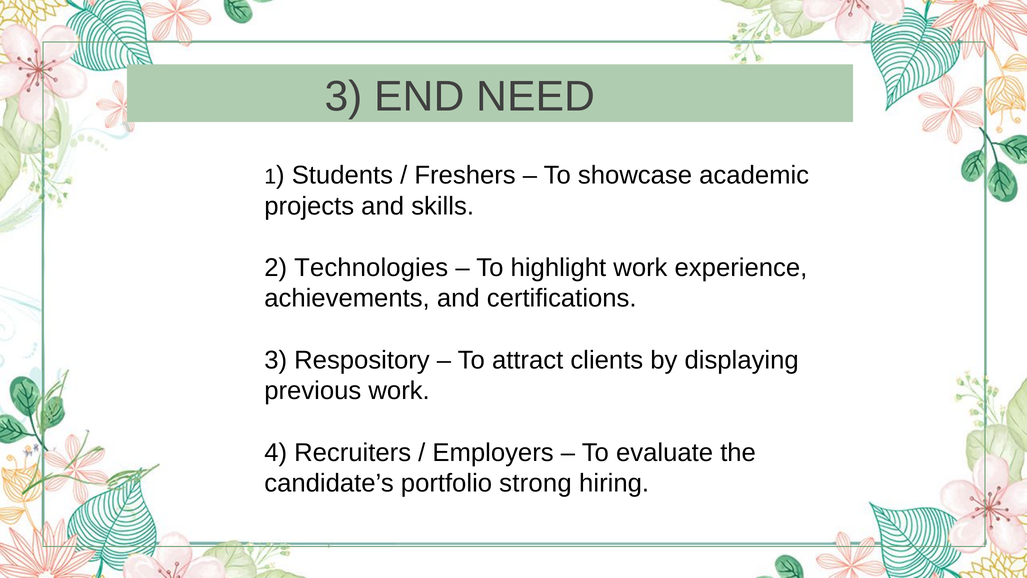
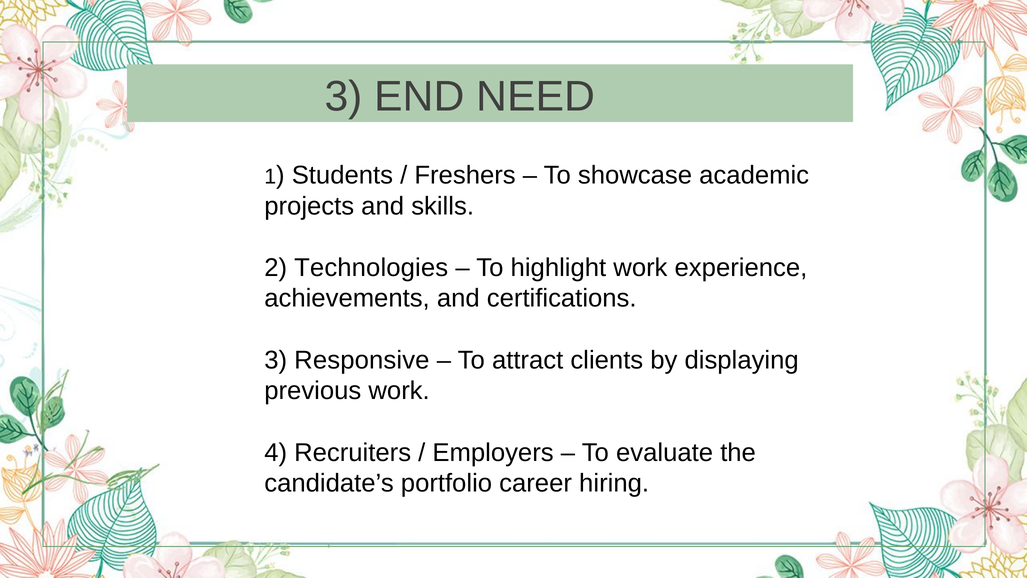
Respository: Respository -> Responsive (362, 360)
strong: strong -> career (536, 483)
